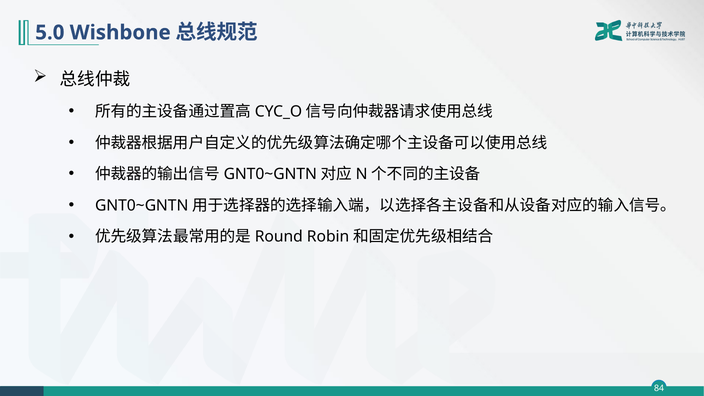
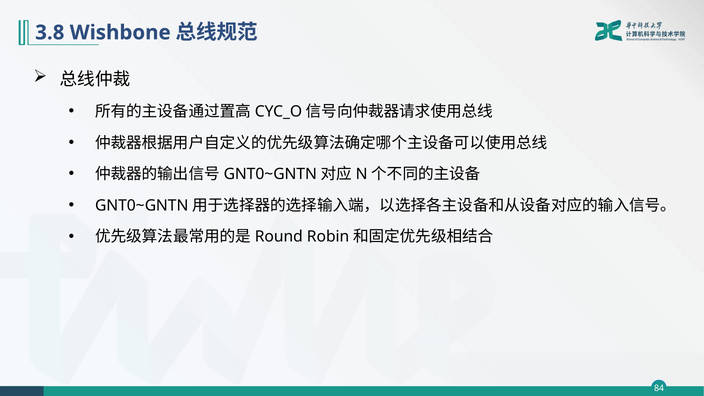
5.0: 5.0 -> 3.8 (50, 33)
